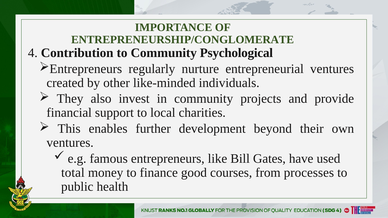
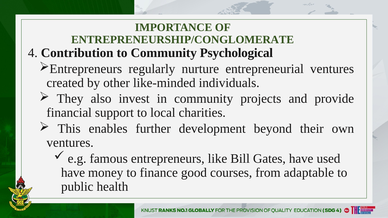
total: total -> have (73, 173)
processes: processes -> adaptable (309, 173)
